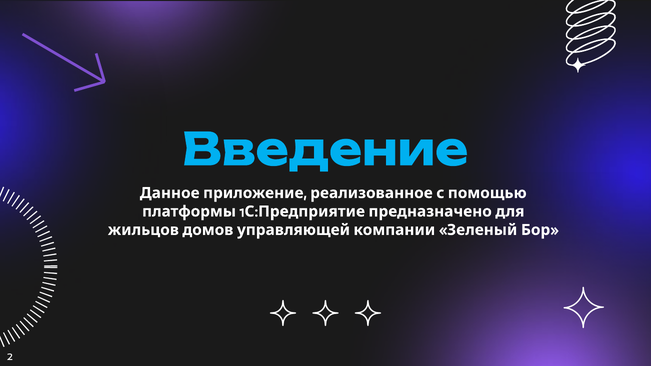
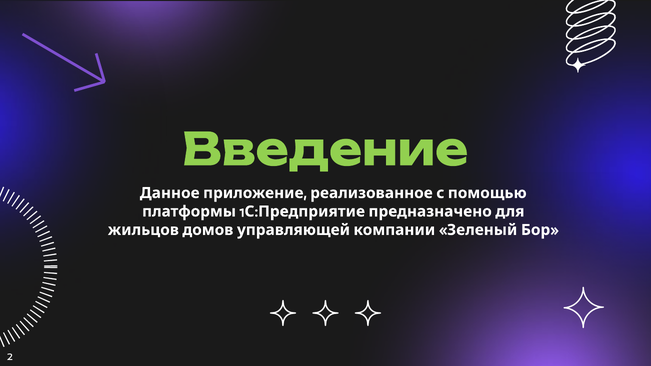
Введение colour: light blue -> light green (325, 151)
